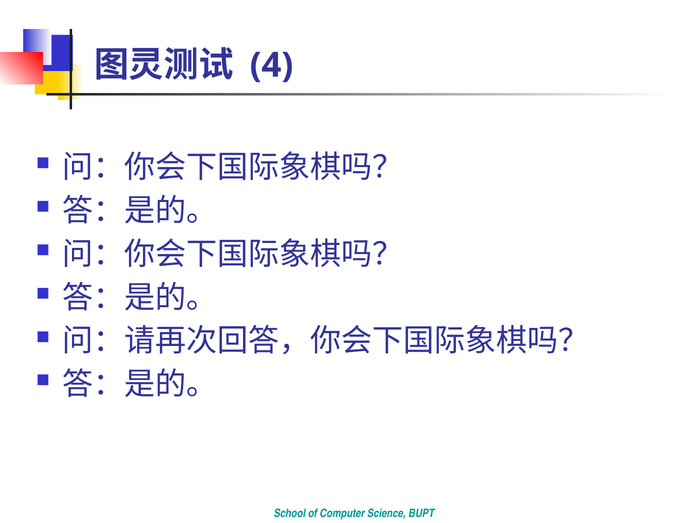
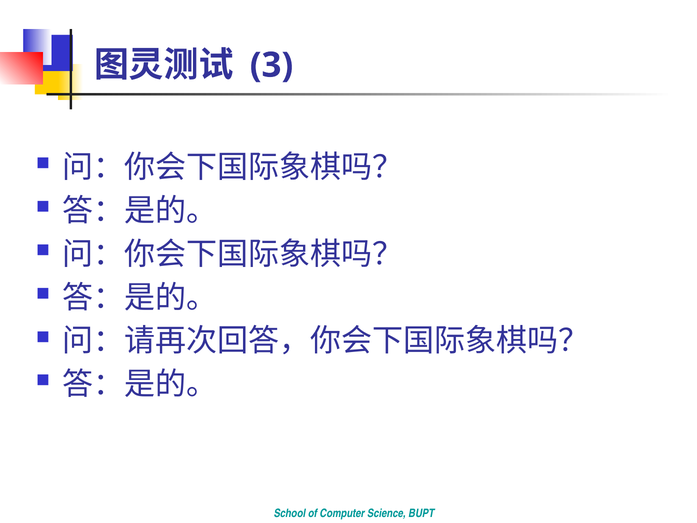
4: 4 -> 3 (271, 65)
